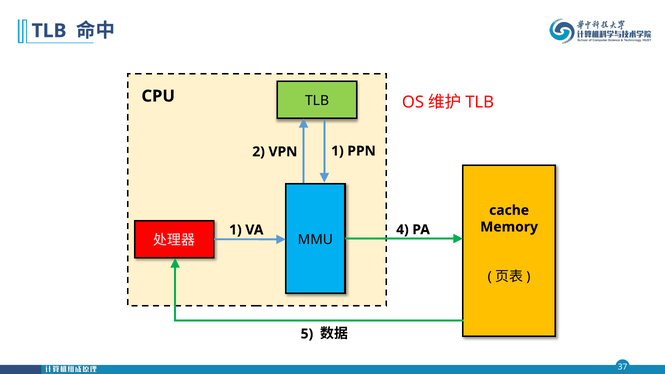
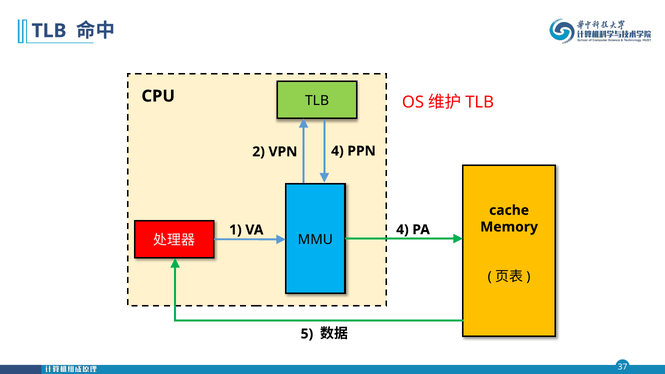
VPN 1: 1 -> 4 (337, 151)
